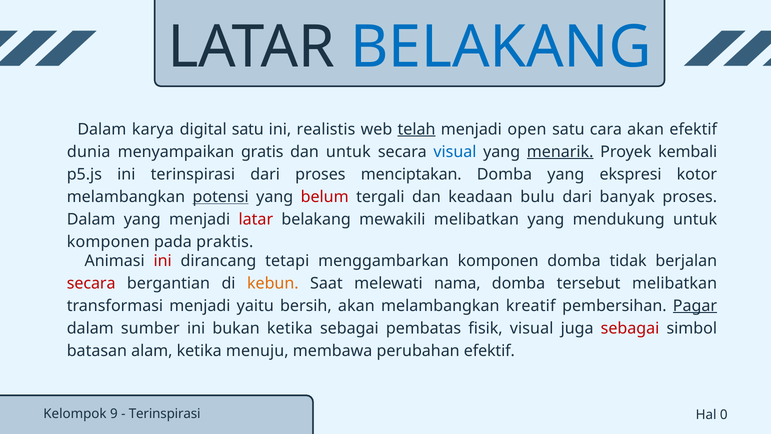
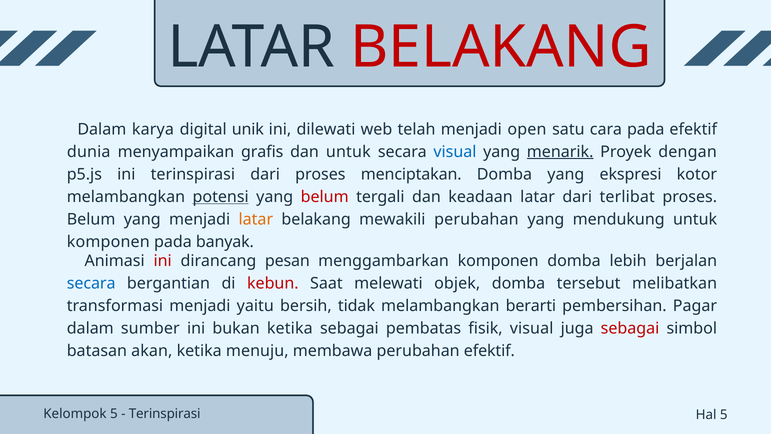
BELAKANG colour: blue -> red (501, 47)
digital satu: satu -> unik (248, 129)
realistis: realistis -> dilewati (326, 129)
telah underline: present -> none (417, 129)
cara akan: akan -> pada (646, 129)
gratis: gratis -> grafis (262, 152)
kembali: kembali -> dengan (688, 152)
keadaan bulu: bulu -> latar (538, 197)
banyak: banyak -> terlibat (627, 197)
Dalam: Dalam -> Belum (91, 219)
latar colour: red -> orange (256, 219)
mewakili melibatkan: melibatkan -> perubahan (476, 219)
praktis: praktis -> banyak (225, 242)
tetapi: tetapi -> pesan (287, 261)
tidak: tidak -> lebih (628, 261)
secara colour: red -> blue (91, 283)
kebun colour: orange -> red (273, 283)
nama: nama -> objek (457, 283)
bersih akan: akan -> tidak (356, 305)
kreatif: kreatif -> berarti (531, 305)
Pagar underline: present -> none (695, 305)
alam: alam -> akan (152, 350)
Kelompok 9: 9 -> 5 (114, 414)
Hal 0: 0 -> 5 (724, 415)
